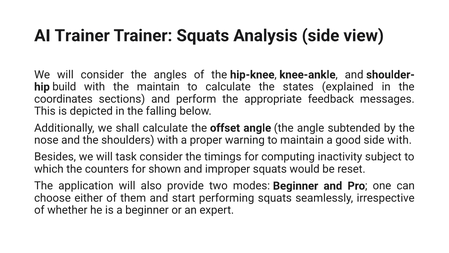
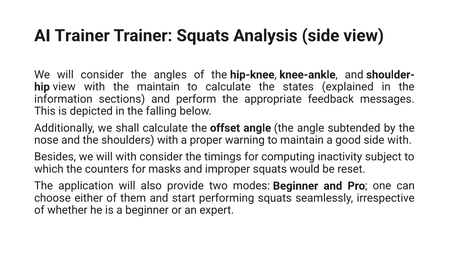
build: build -> view (64, 87)
coordinates: coordinates -> information (63, 99)
will task: task -> with (126, 157)
shown: shown -> masks (165, 169)
